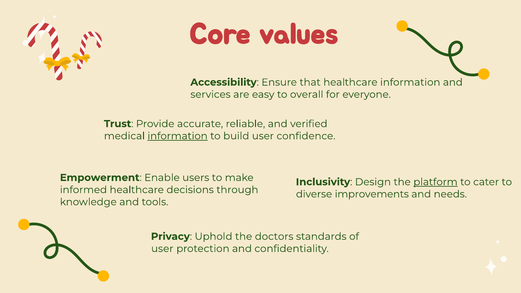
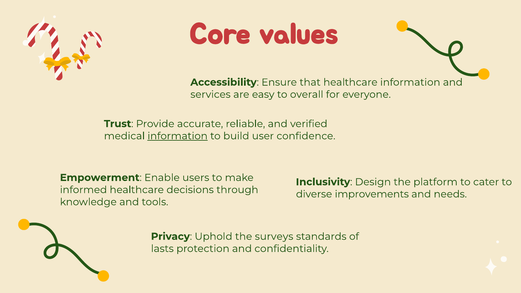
platform underline: present -> none (435, 182)
doctors: doctors -> surveys (274, 237)
user: user -> lasts (162, 249)
